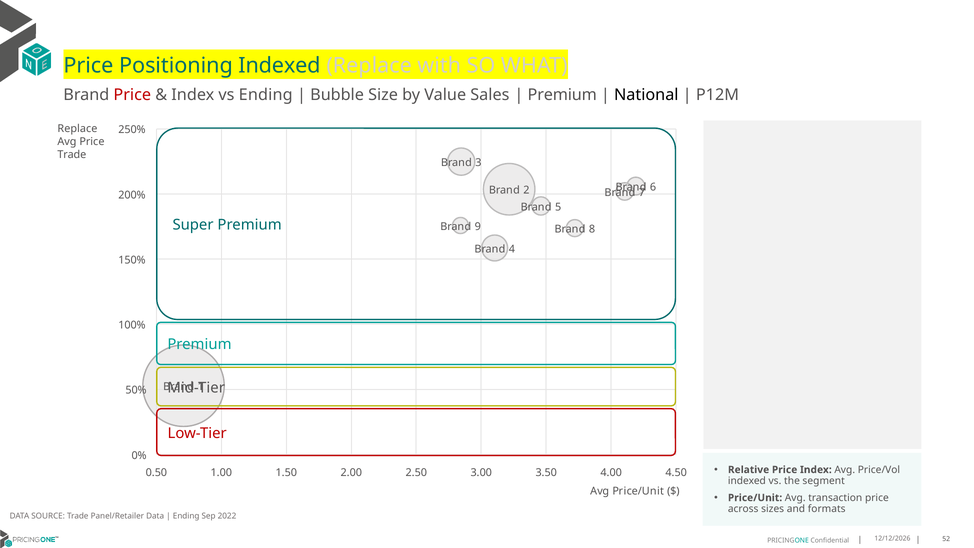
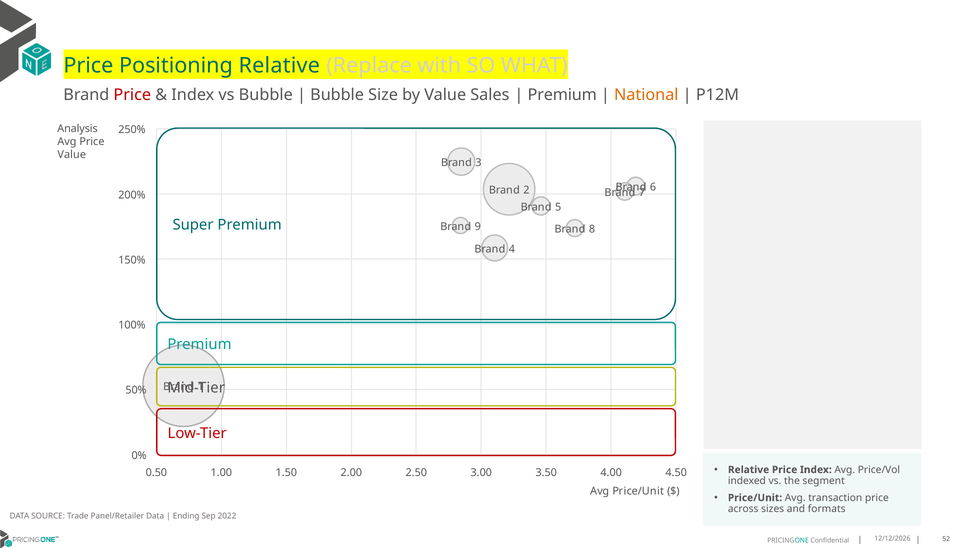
Positioning Indexed: Indexed -> Relative (279, 65)
vs Ending: Ending -> Bubble (266, 95)
National colour: black -> orange (646, 95)
Replace: Replace -> Analysis (78, 129)
Trade: Trade -> Value (72, 155)
